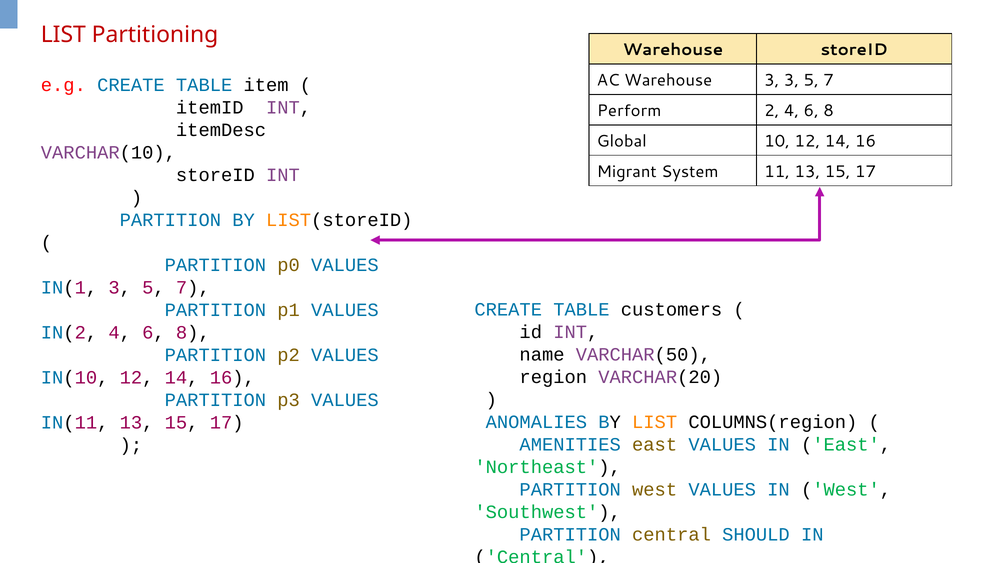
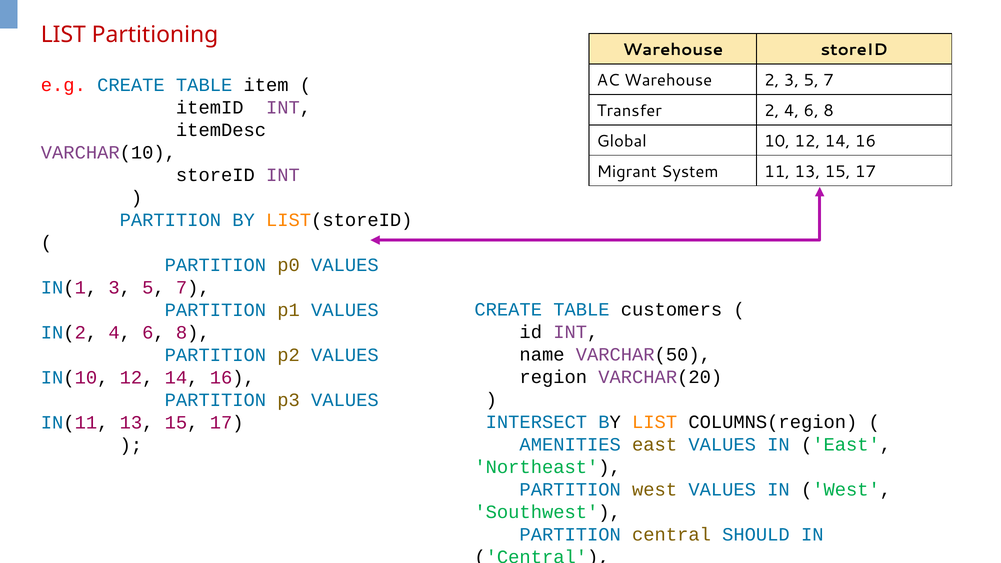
Warehouse 3: 3 -> 2 (772, 80)
Perform: Perform -> Transfer (629, 111)
ANOMALIES: ANOMALIES -> INTERSECT (536, 422)
